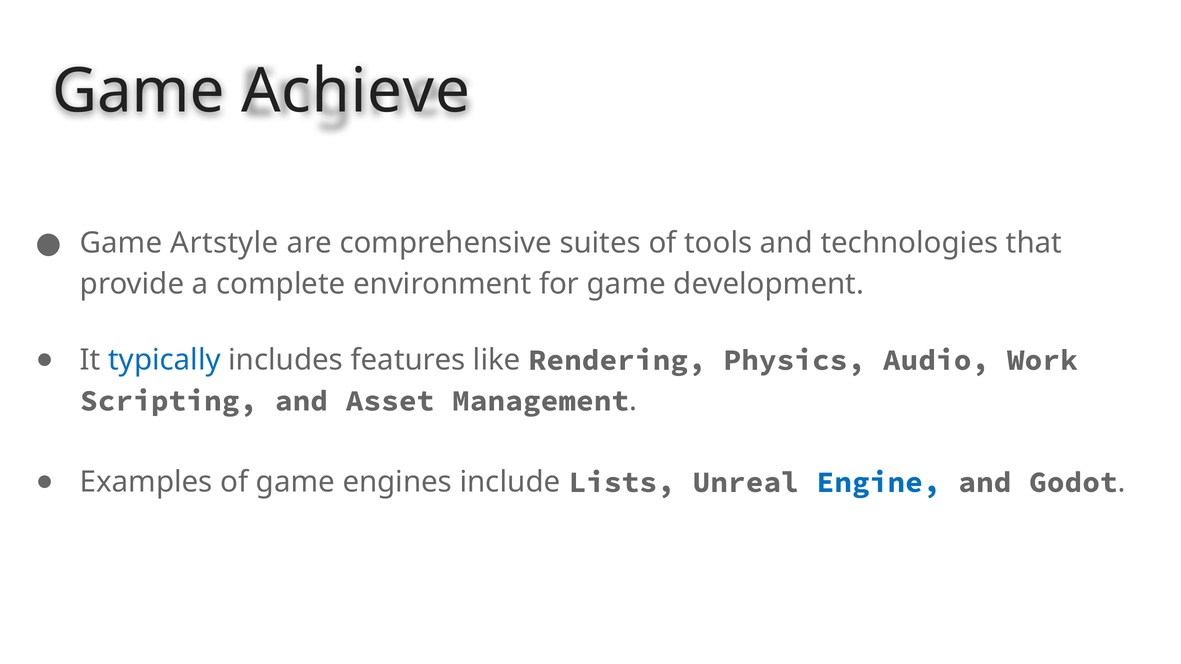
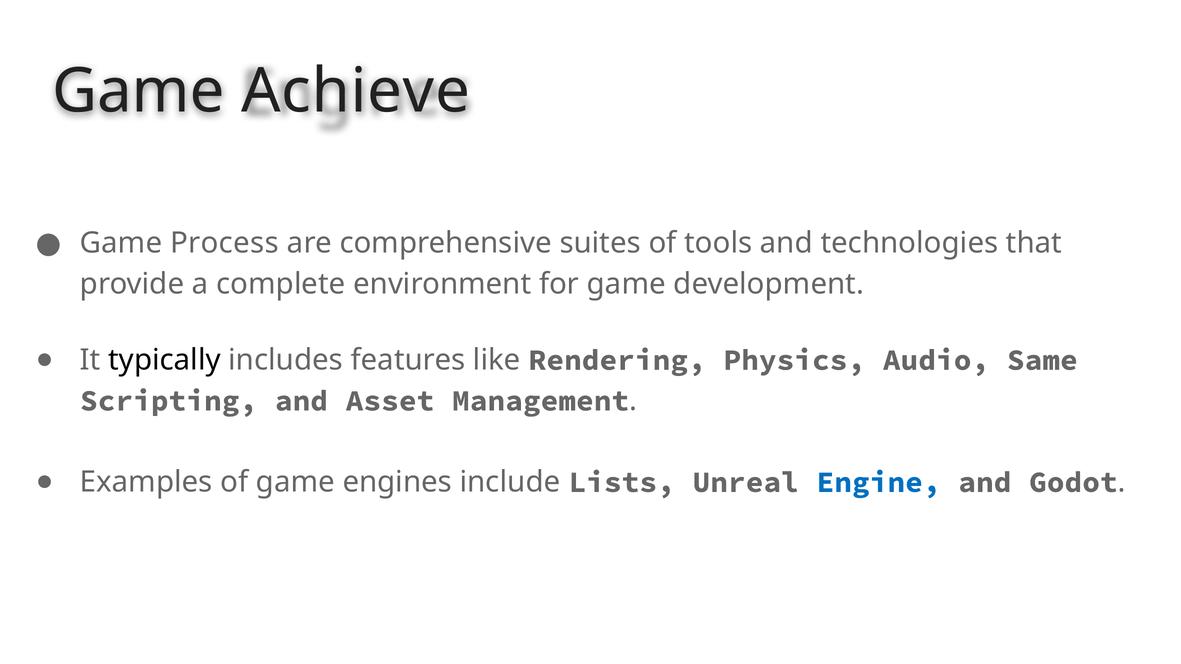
Artstyle: Artstyle -> Process (224, 243)
typically colour: blue -> black (165, 360)
Work: Work -> Same (1042, 360)
